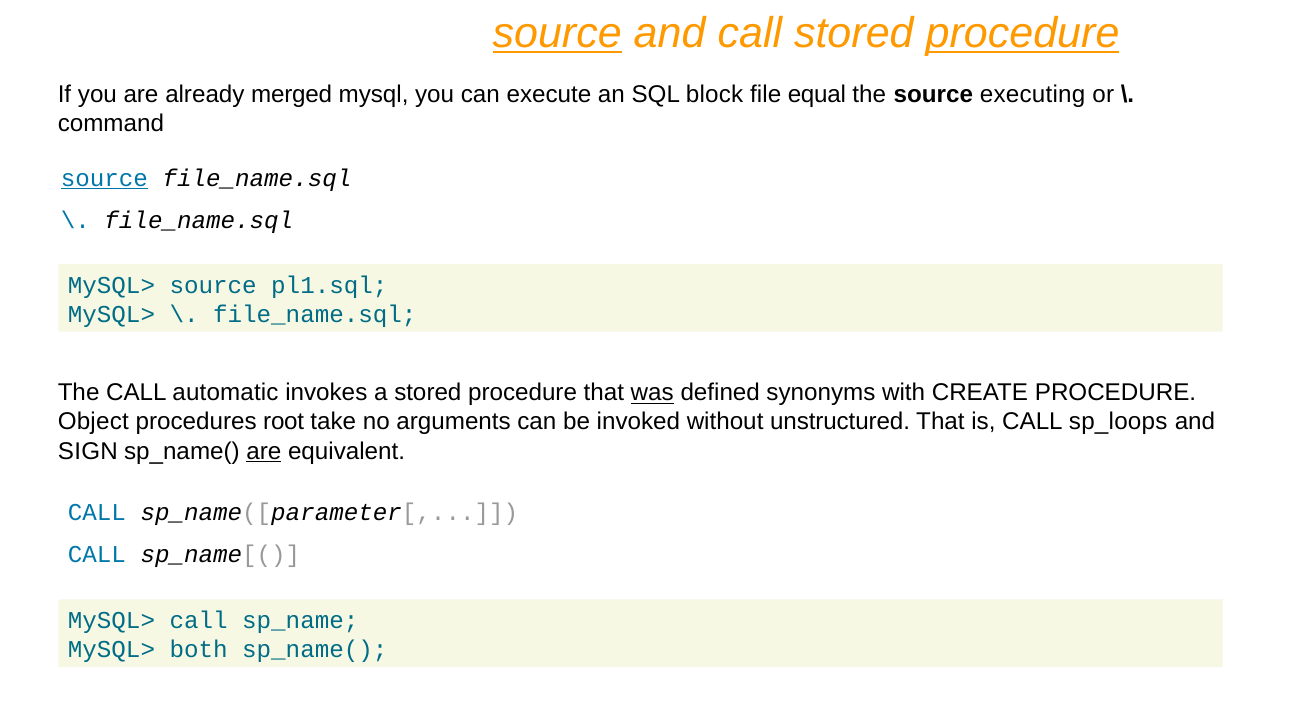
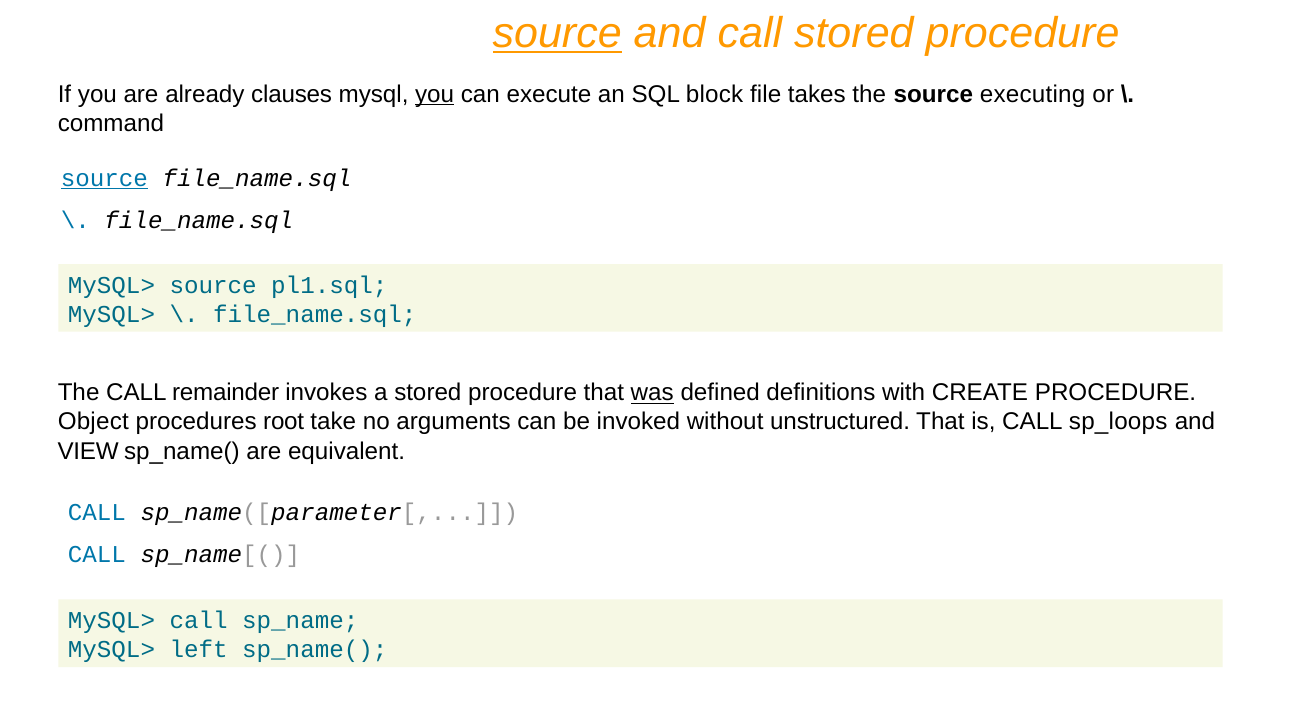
procedure underline: present -> none (1023, 34)
merged: merged -> clauses (292, 94)
you underline: none -> present (435, 94)
equal: equal -> takes (817, 94)
automatic: automatic -> remainder (226, 393)
synonyms: synonyms -> definitions (821, 393)
SIGN: SIGN -> VIEW (88, 451)
are underline: present -> none (264, 451)
both: both -> left (199, 650)
